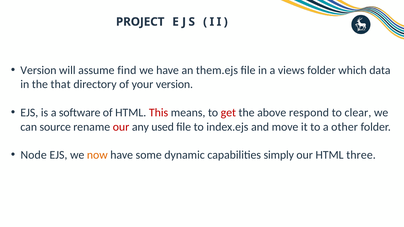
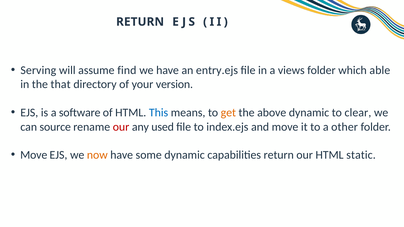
PROJECT: PROJECT -> RETURN (140, 22)
Version: Version -> Serving (38, 70)
them.ejs: them.ejs -> entry.ejs (217, 70)
data: data -> able (380, 70)
This colour: red -> blue (159, 113)
get colour: red -> orange (228, 113)
above respond: respond -> dynamic (309, 113)
Node: Node -> Move (34, 155)
capabilities simply: simply -> return (279, 155)
three: three -> static (361, 155)
